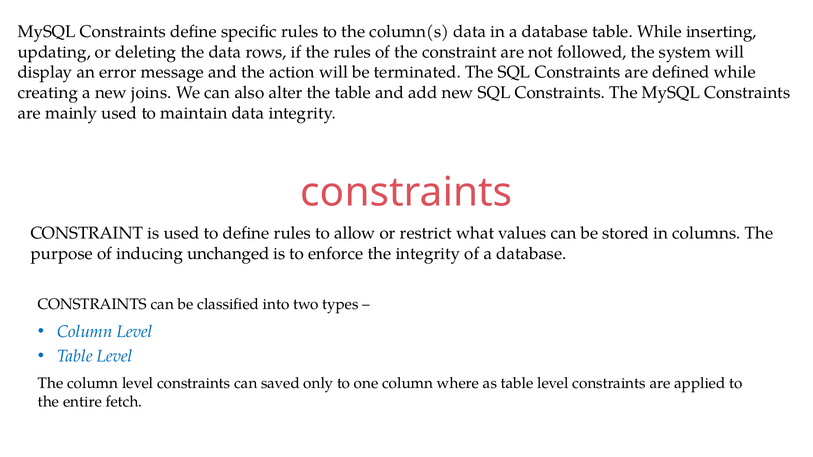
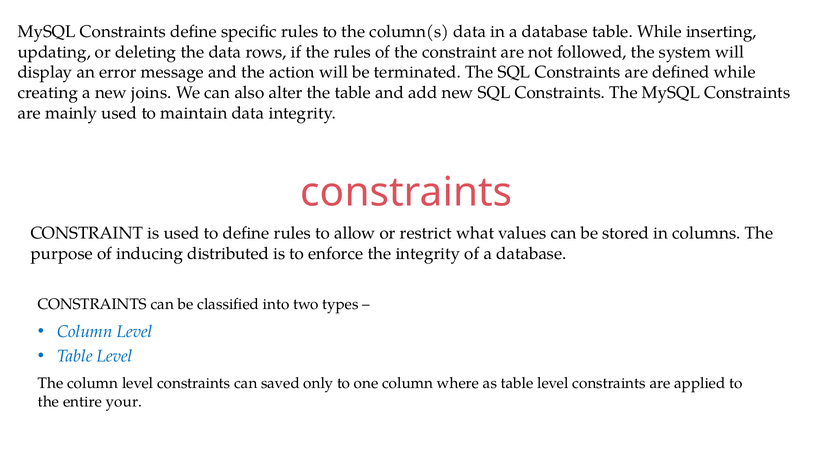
unchanged: unchanged -> distributed (228, 254)
fetch: fetch -> your (124, 402)
